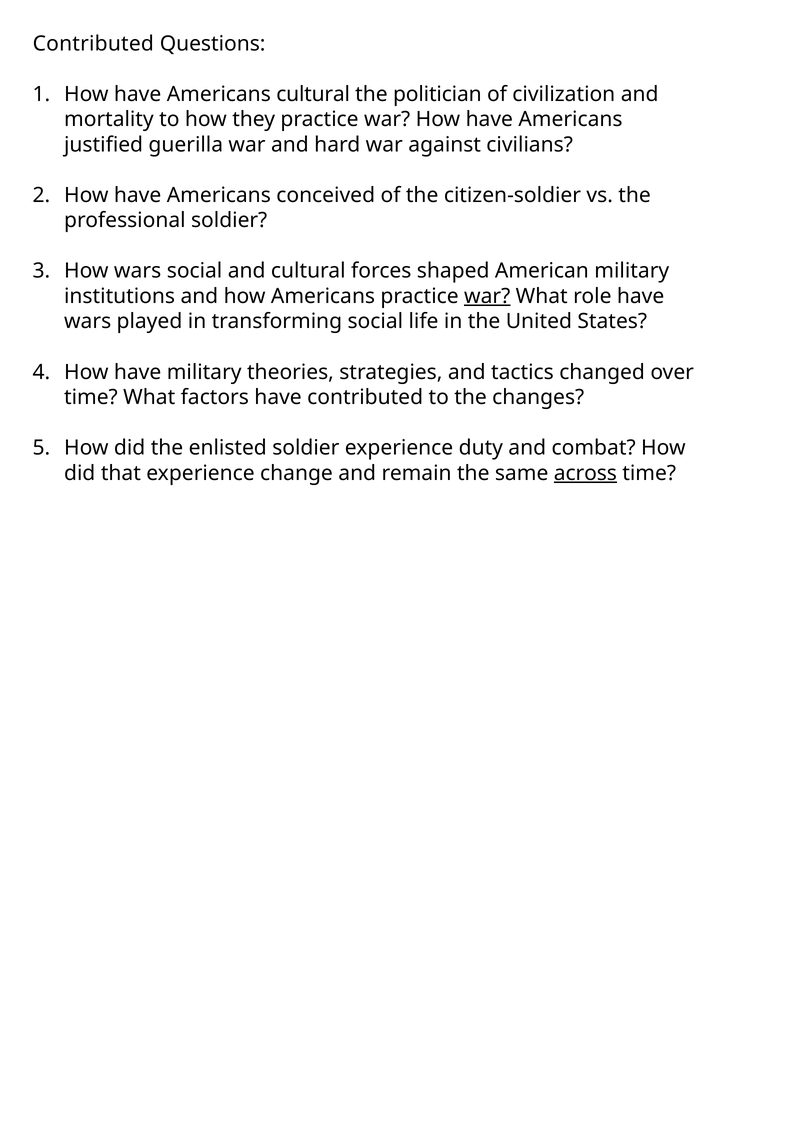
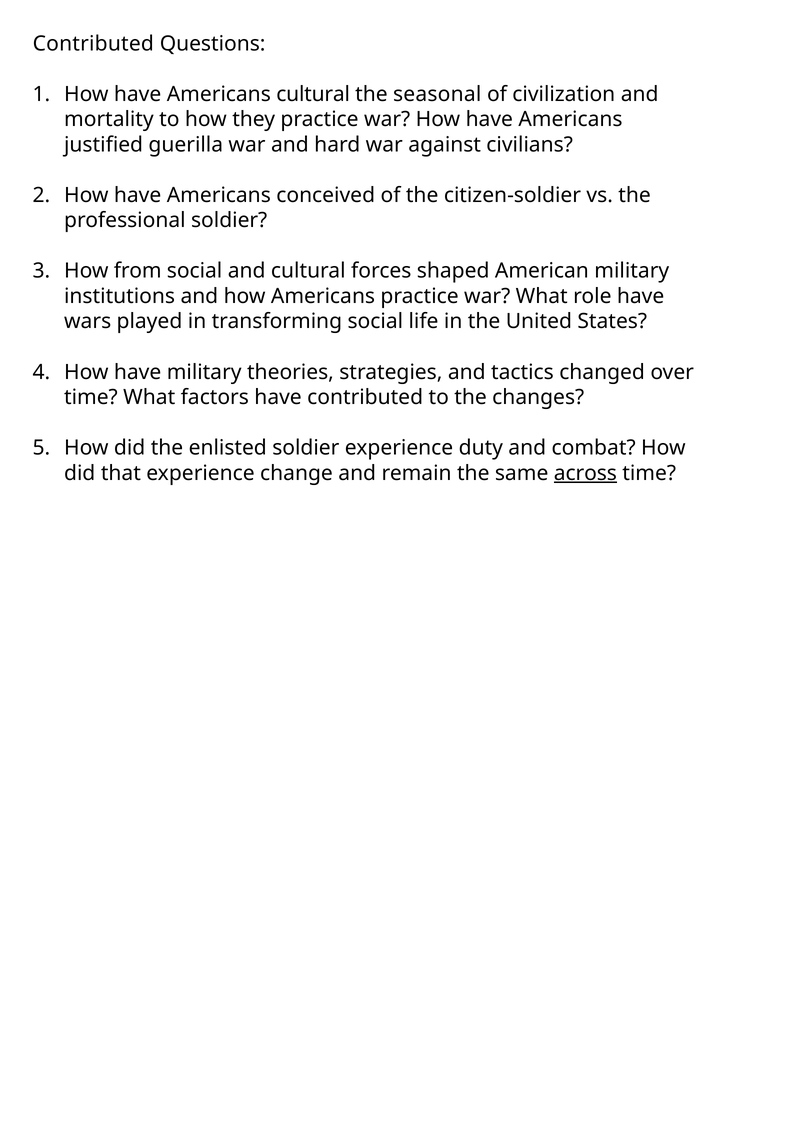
politician: politician -> seasonal (437, 94)
How wars: wars -> from (138, 271)
war underline: present -> none (487, 296)
